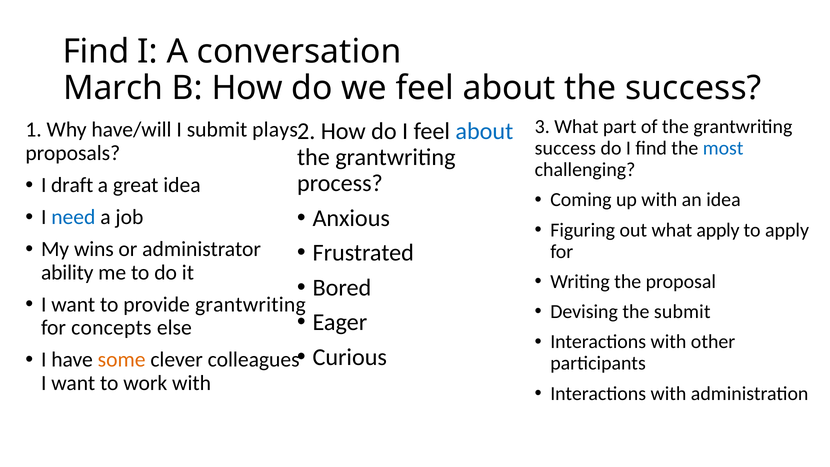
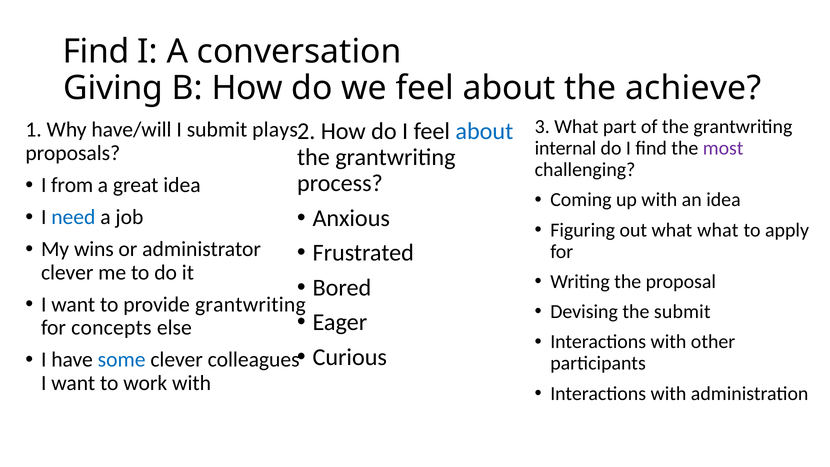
March: March -> Giving (113, 88)
the success: success -> achieve (693, 88)
success: success -> internal (565, 148)
most colour: blue -> purple (723, 148)
draft: draft -> from (72, 185)
what apply: apply -> what (718, 230)
ability: ability -> clever (67, 272)
some colour: orange -> blue (122, 360)
